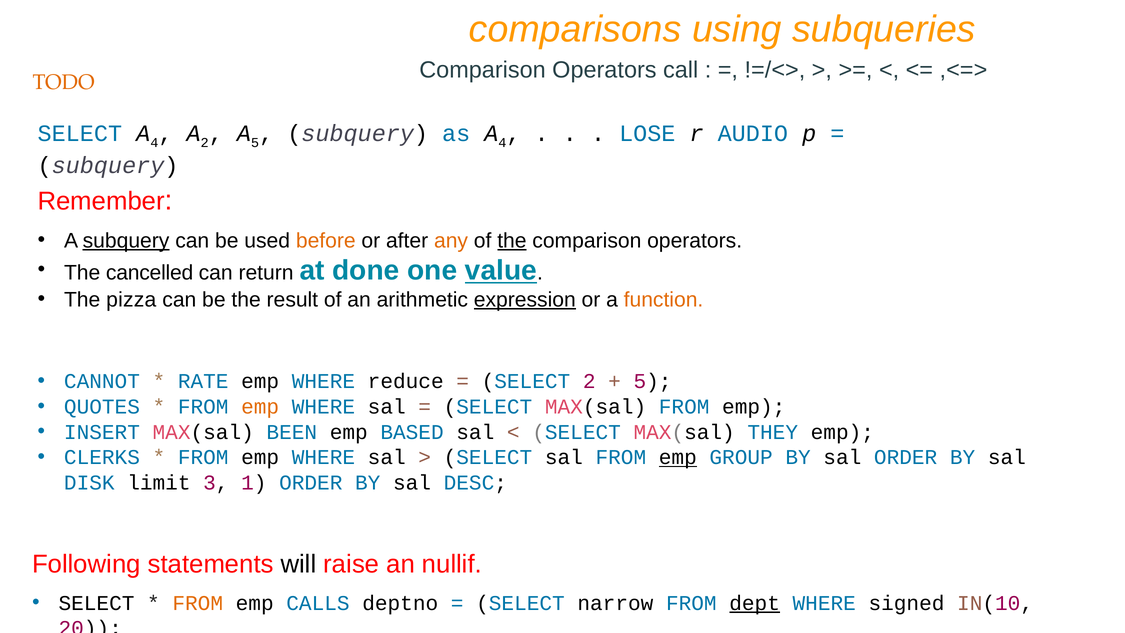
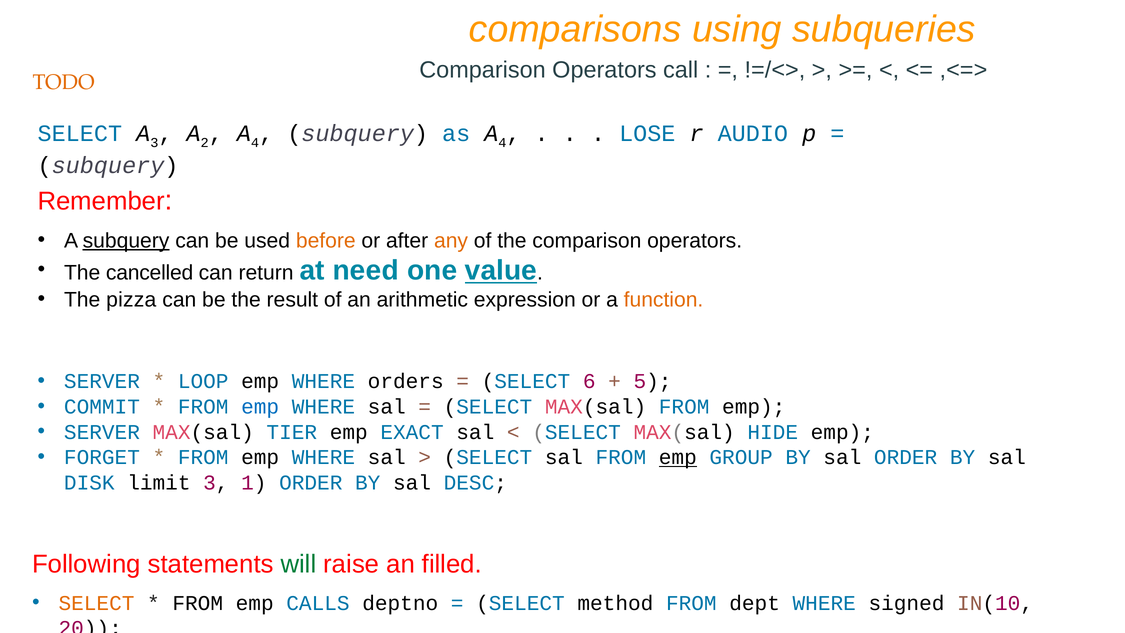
SELECT A 4: 4 -> 3 (154, 143)
5: 5 -> 4 (255, 143)
the underline: present -> none (512, 240)
done: done -> need (366, 271)
expression underline: present -> none (525, 300)
CANNOT: CANNOT -> SERVER (102, 381)
RATE: RATE -> LOOP (203, 381)
reduce: reduce -> orders (406, 381)
SELECT 2: 2 -> 6 (589, 381)
QUOTES: QUOTES -> COMMIT (102, 407)
emp colour: orange -> blue (260, 407)
INSERT: INSERT -> SERVER (102, 432)
BEEN: BEEN -> TIER (292, 432)
BASED: BASED -> EXACT (412, 432)
THEY: THEY -> HIDE (773, 432)
CLERKS: CLERKS -> FORGET (102, 457)
will colour: black -> green (298, 564)
nullif: nullif -> filled (452, 564)
SELECT colour: black -> orange (96, 603)
FROM colour: orange -> black (198, 603)
narrow: narrow -> method (615, 603)
dept underline: present -> none (755, 603)
